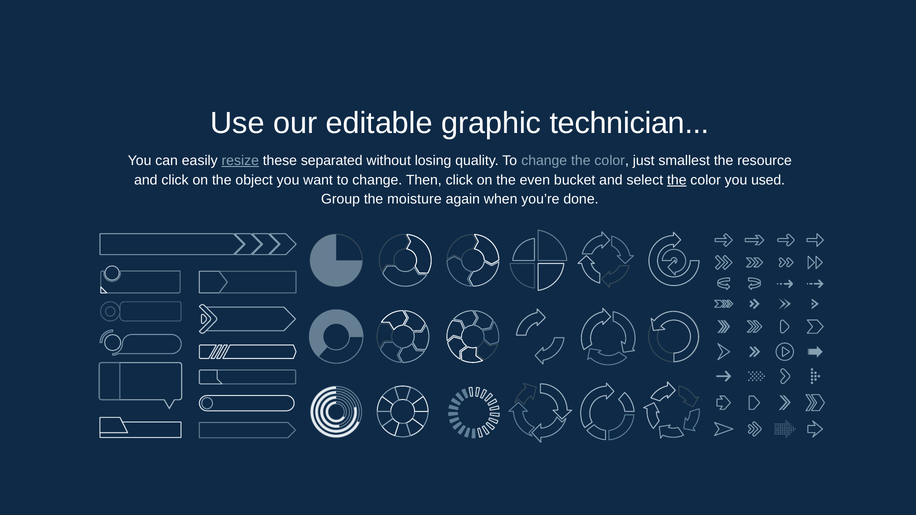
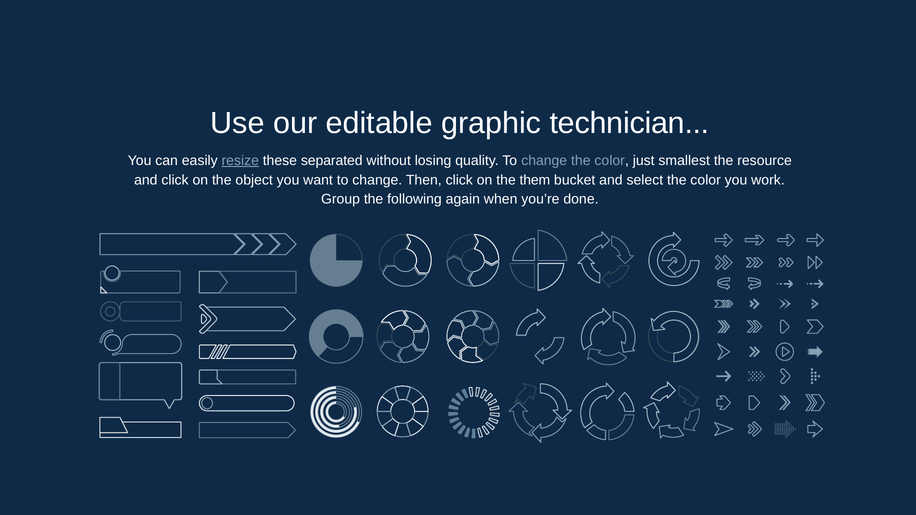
even: even -> them (535, 180)
the underline: present -> none (677, 180)
used: used -> work (768, 180)
moisture: moisture -> following (414, 199)
